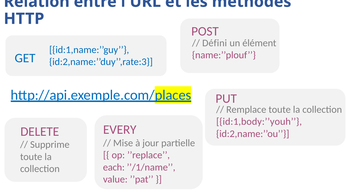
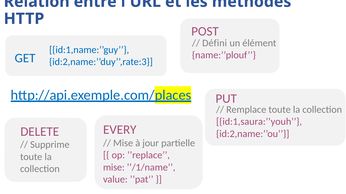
id:1,body:’’youh: id:1,body:’’youh -> id:1,saura:’’youh (259, 122)
each: each -> mise (114, 168)
